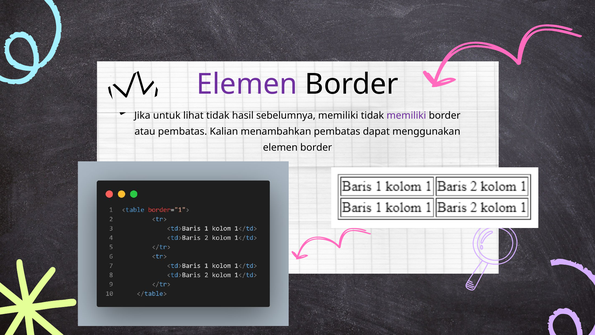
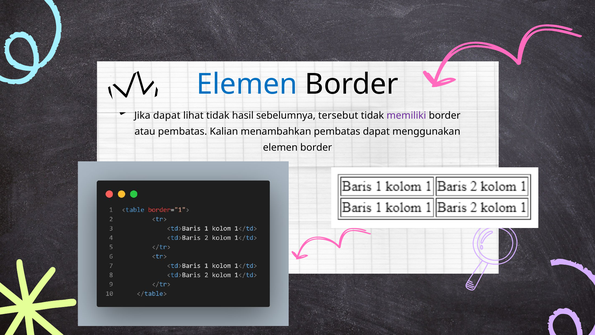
Elemen colour: purple -> blue (247, 84)
Jika untuk: untuk -> dapat (167, 115)
sebelumnya memiliki: memiliki -> tersebut (338, 115)
